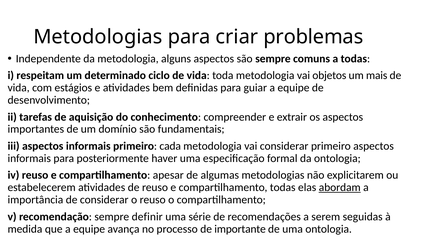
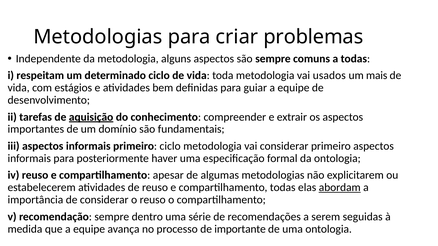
objetos: objetos -> usados (329, 76)
aquisição underline: none -> present (91, 117)
primeiro cada: cada -> ciclo (170, 146)
definir: definir -> dentro (147, 217)
